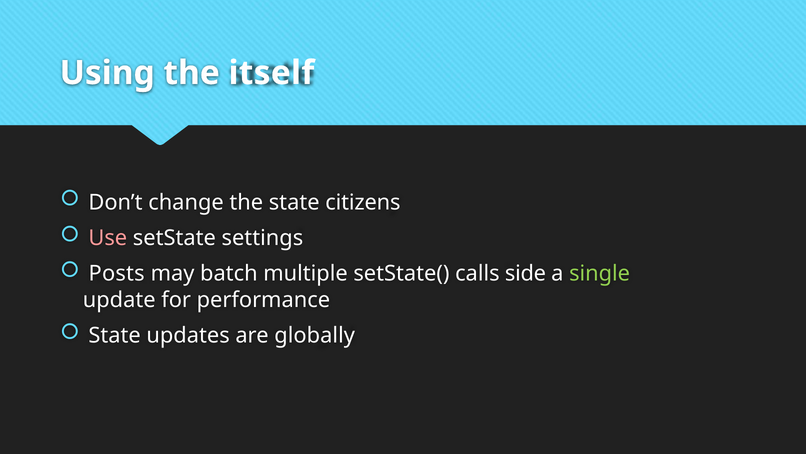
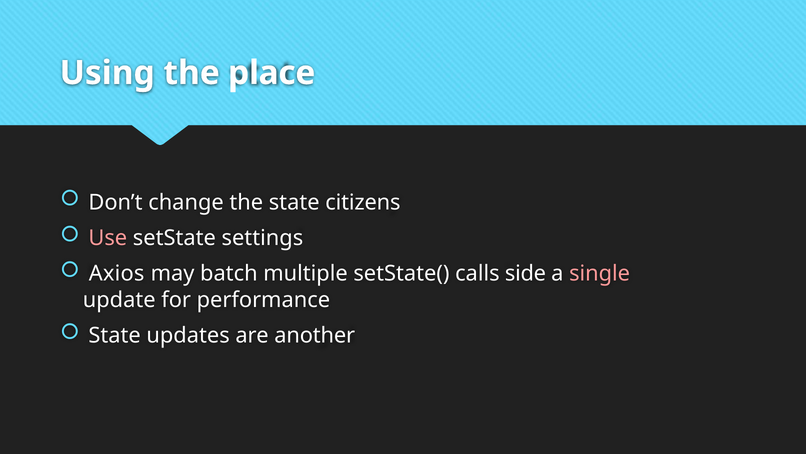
itself: itself -> place (272, 73)
Posts: Posts -> Axios (117, 273)
single colour: light green -> pink (600, 273)
globally: globally -> another (315, 335)
